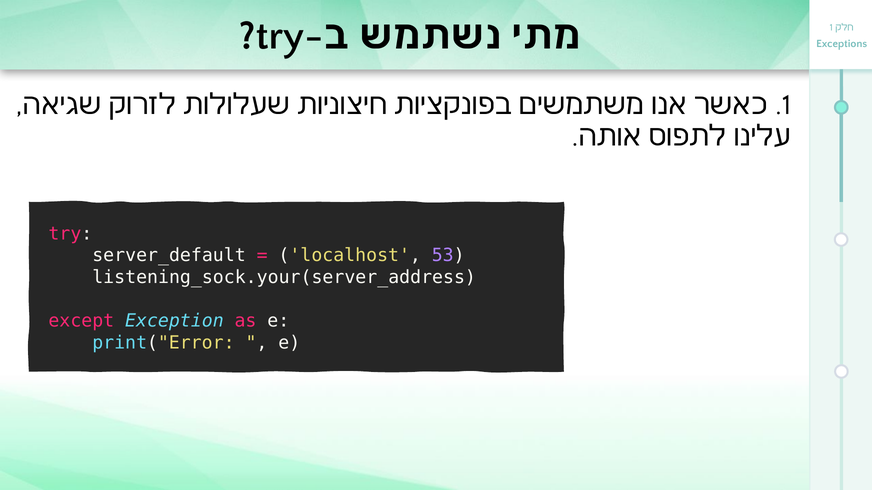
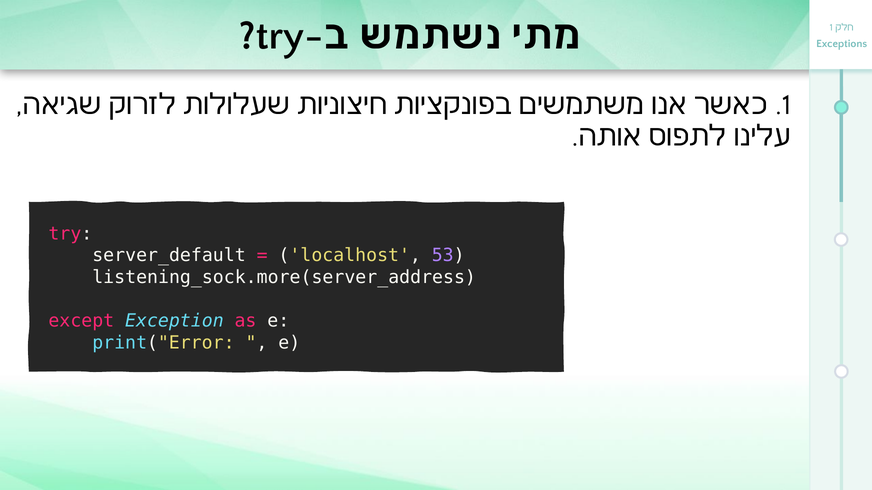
listening_sock.your(server_address: listening_sock.your(server_address -> listening_sock.more(server_address (284, 277)
